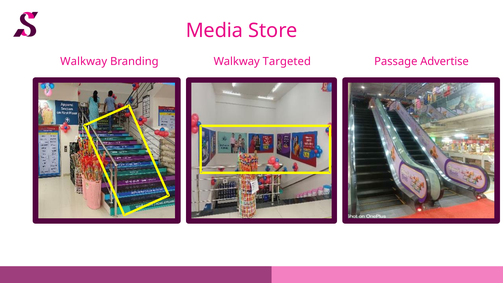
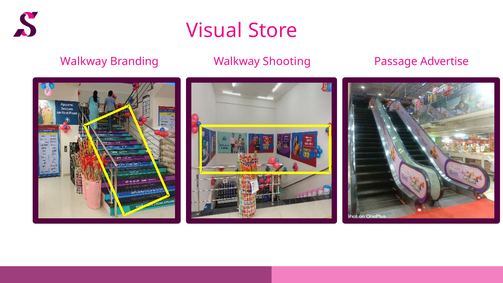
Media: Media -> Visual (214, 31)
Targeted: Targeted -> Shooting (287, 61)
